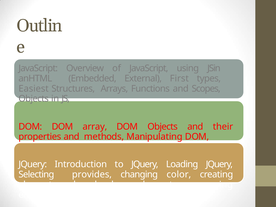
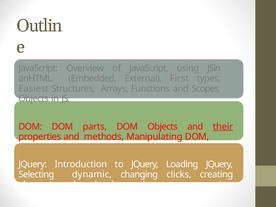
array: array -> parts (95, 127)
their underline: none -> present (223, 127)
provides: provides -> dynamic (92, 174)
color: color -> clicks (179, 174)
